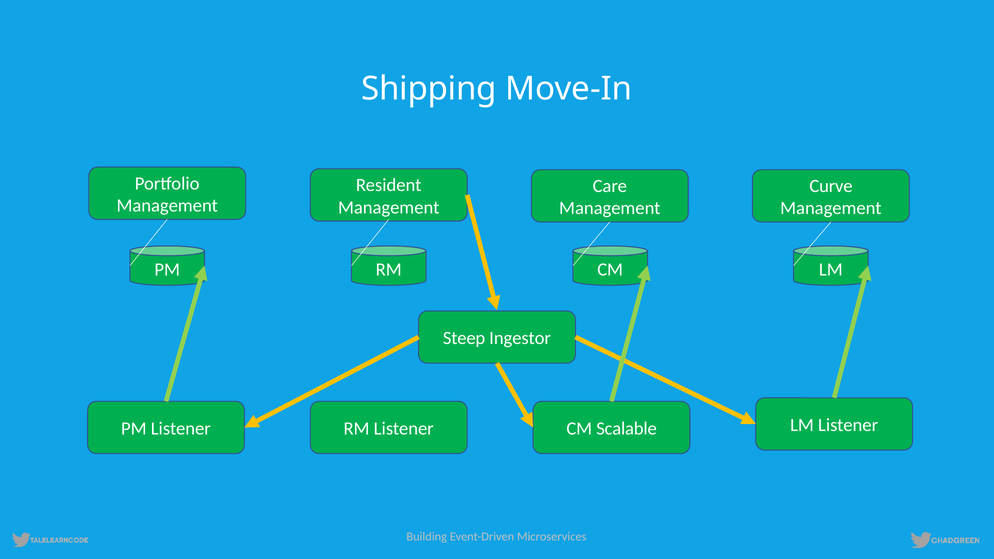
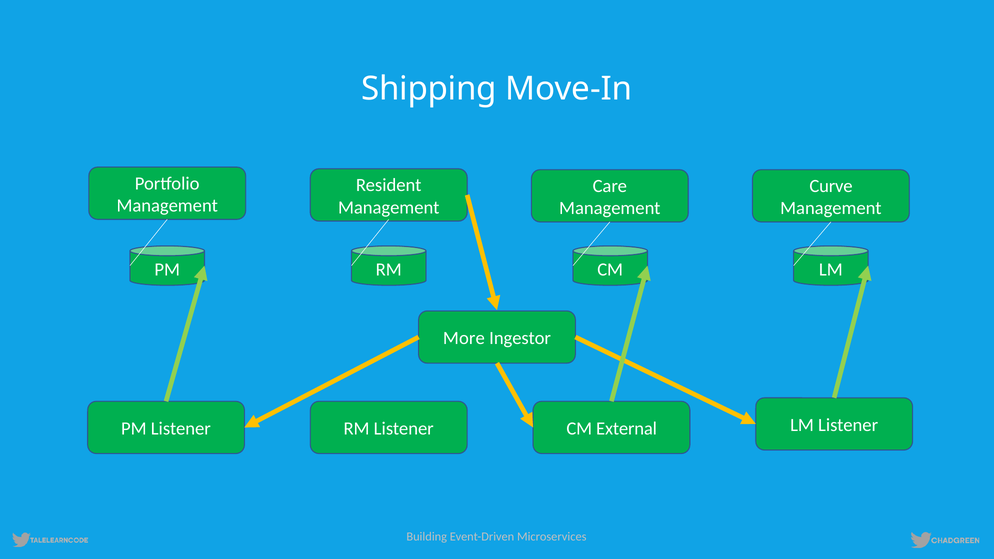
Steep: Steep -> More (464, 338)
Scalable: Scalable -> External (627, 429)
